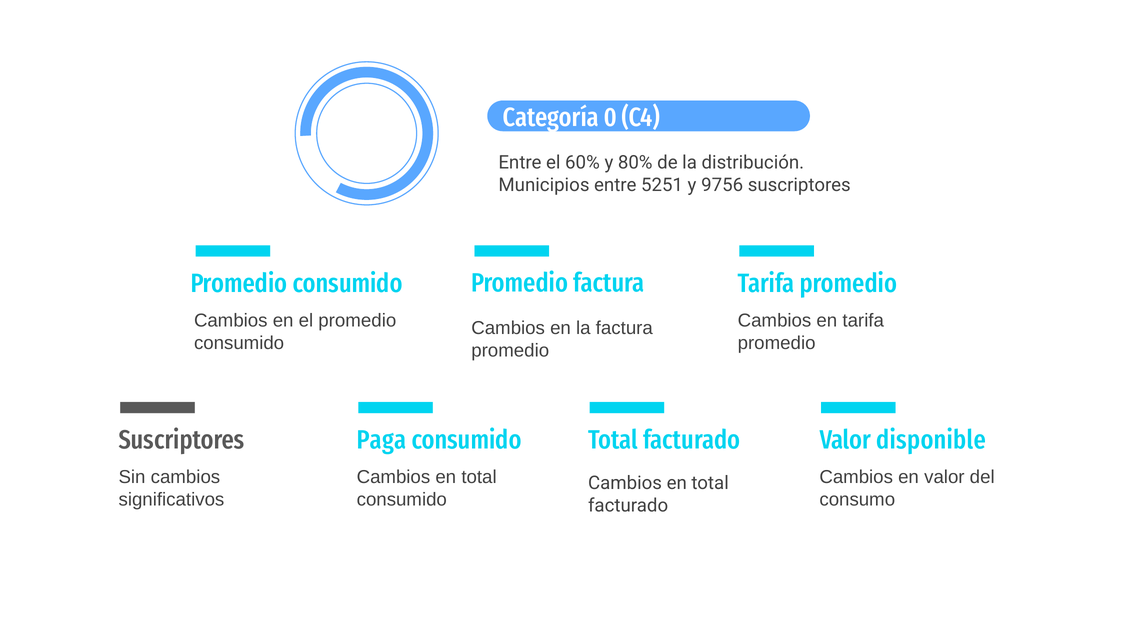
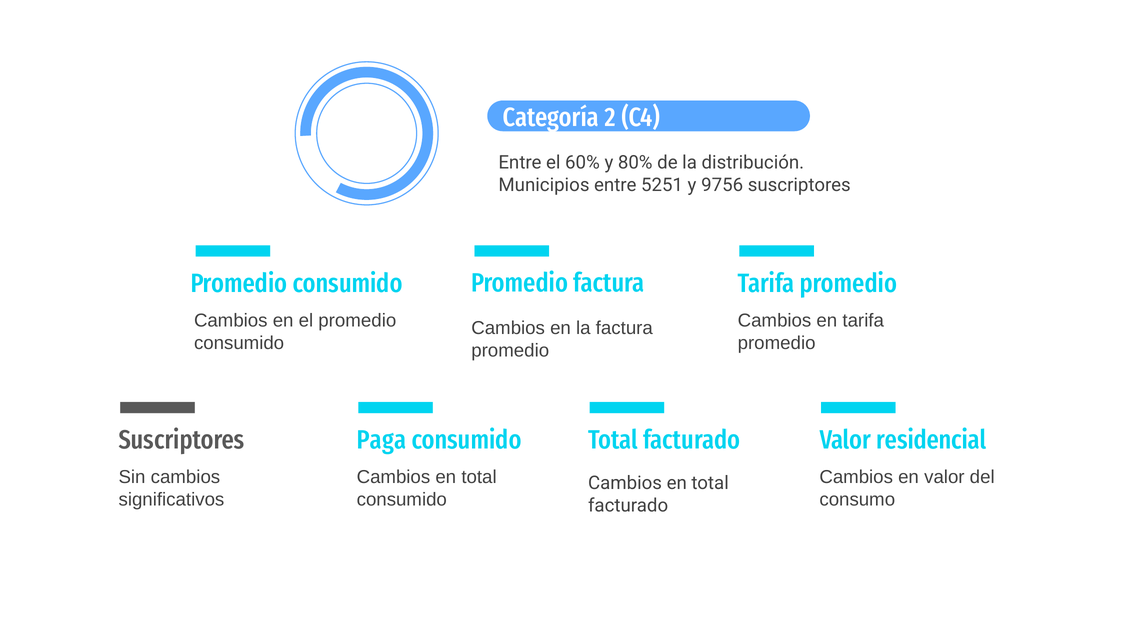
0: 0 -> 2 (610, 118)
disponible: disponible -> residencial (931, 440)
